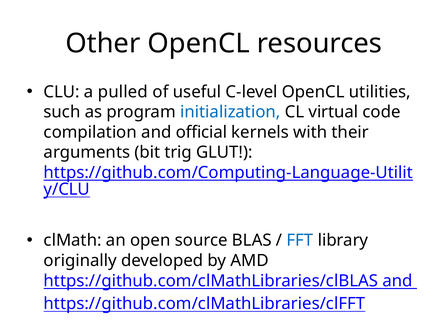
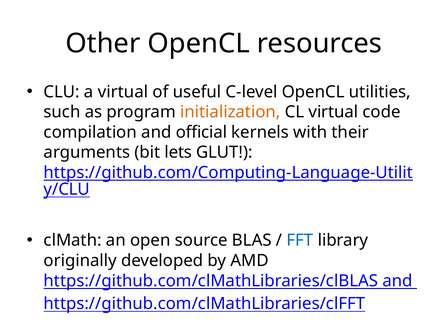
a pulled: pulled -> virtual (123, 92)
initialization colour: blue -> orange (230, 112)
trig: trig -> lets (178, 152)
